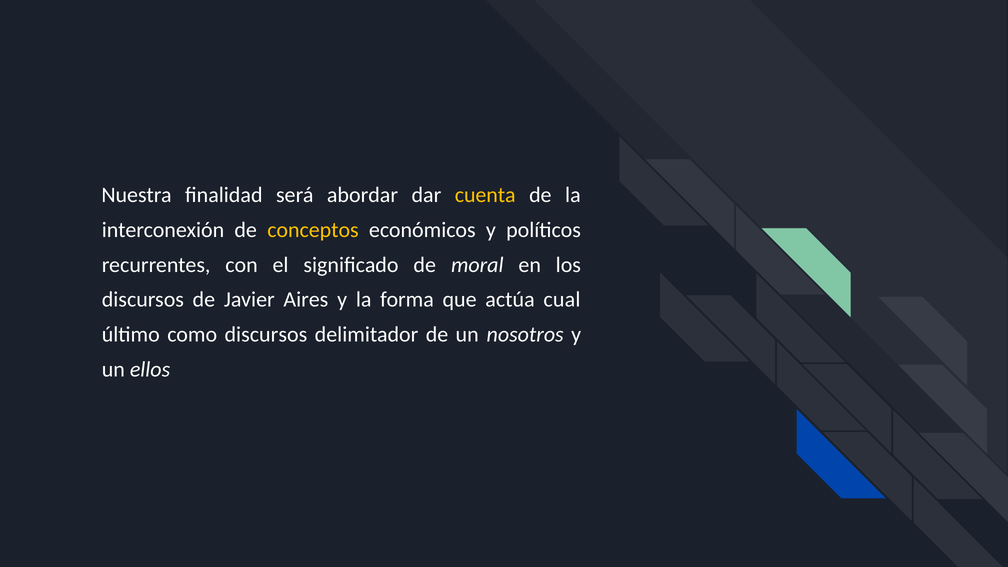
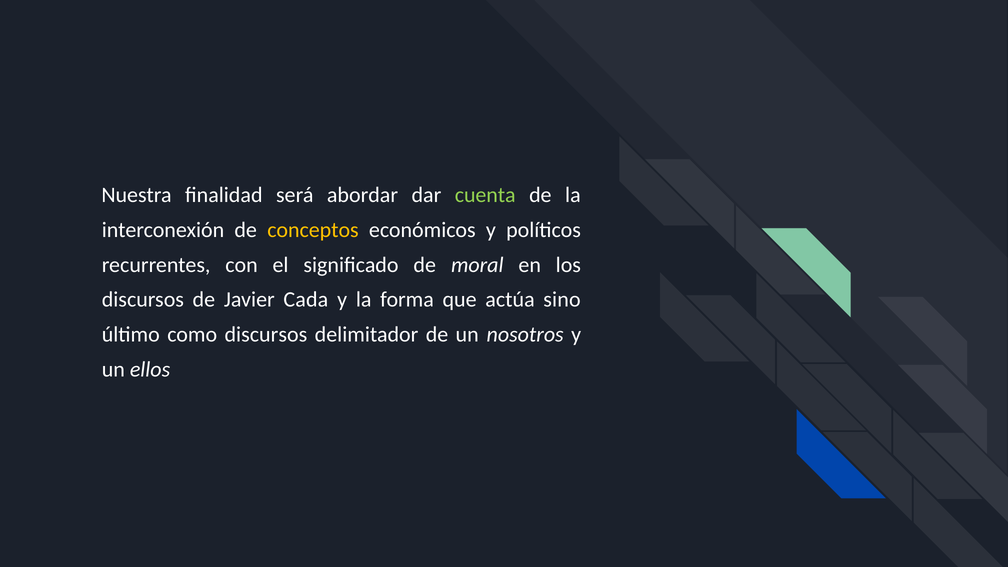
cuenta colour: yellow -> light green (485, 195)
Aires: Aires -> Cada (306, 300)
cual: cual -> sino (562, 300)
